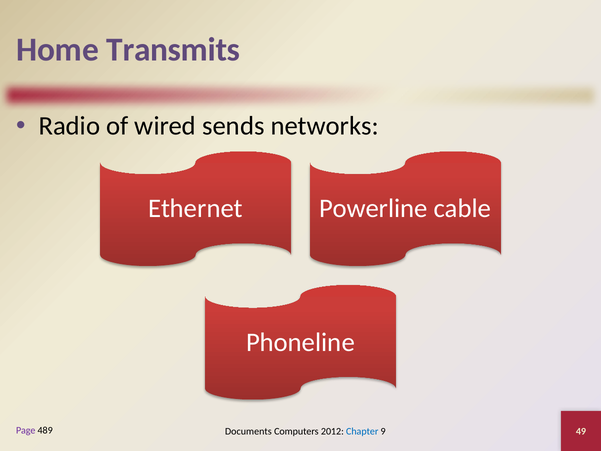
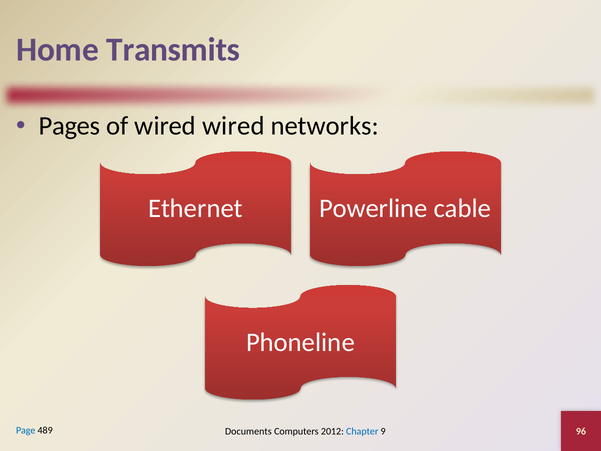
Radio: Radio -> Pages (69, 126)
wired sends: sends -> wired (233, 126)
Page colour: purple -> blue (26, 430)
49: 49 -> 96 (581, 431)
